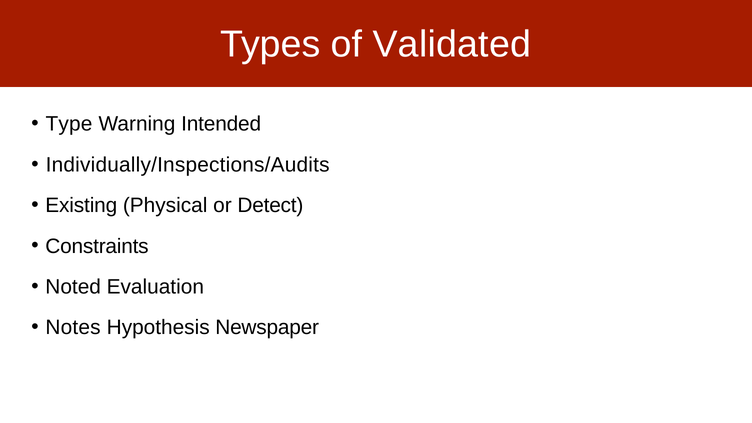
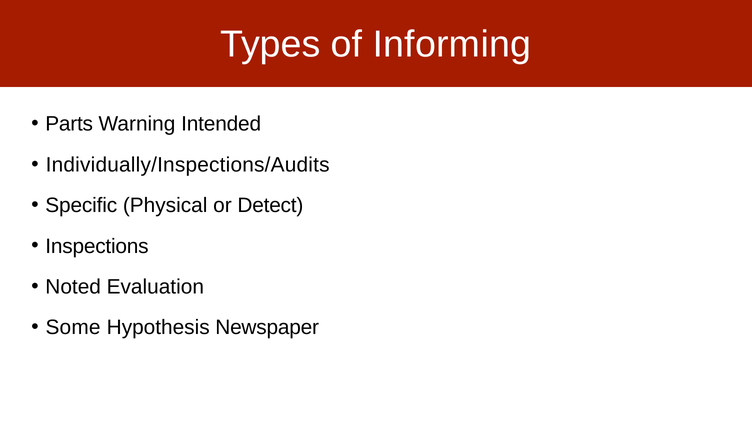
Validated: Validated -> Informing (452, 44)
Type: Type -> Parts (69, 124)
Existing: Existing -> Specific (81, 206)
Constraints: Constraints -> Inspections (97, 246)
Notes: Notes -> Some (73, 328)
